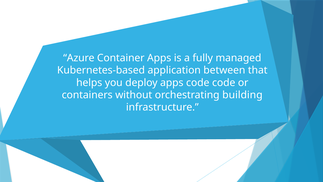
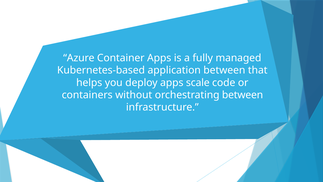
apps code: code -> scale (198, 83)
orchestrating building: building -> between (243, 95)
